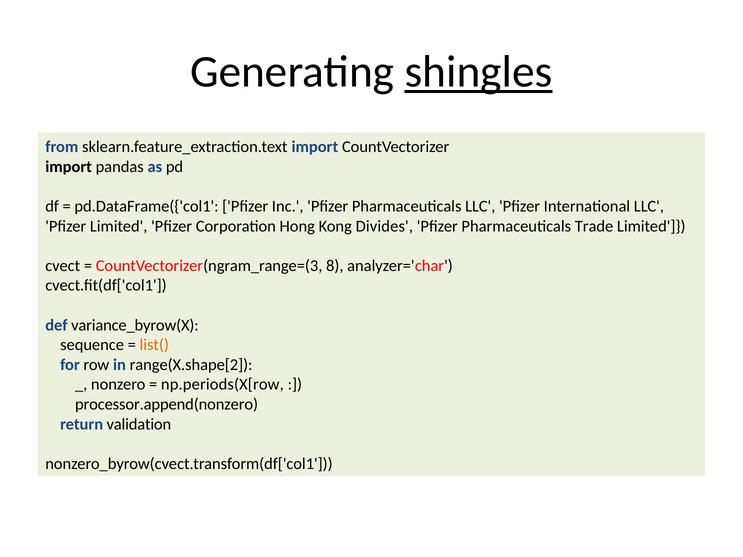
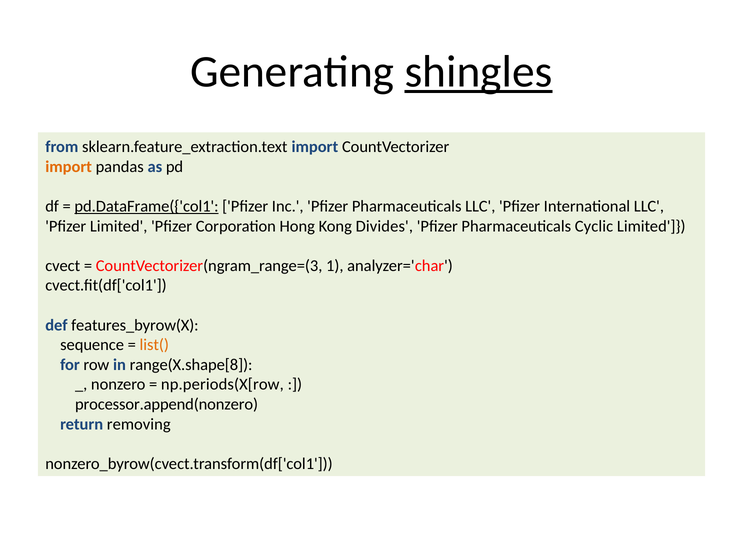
import colour: black -> orange (69, 167)
pd.DataFrame({'col1 underline: none -> present (147, 206)
Trade: Trade -> Cyclic (594, 226)
8: 8 -> 1 (335, 266)
variance_byrow(X: variance_byrow(X -> features_byrow(X (135, 325)
range(X.shape[2: range(X.shape[2 -> range(X.shape[8 (191, 365)
validation: validation -> removing (139, 424)
